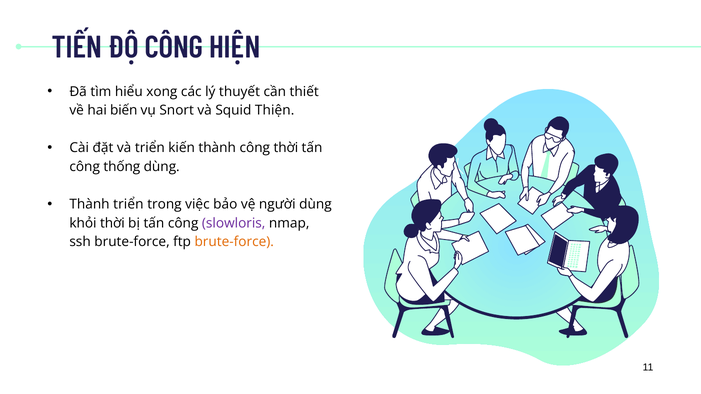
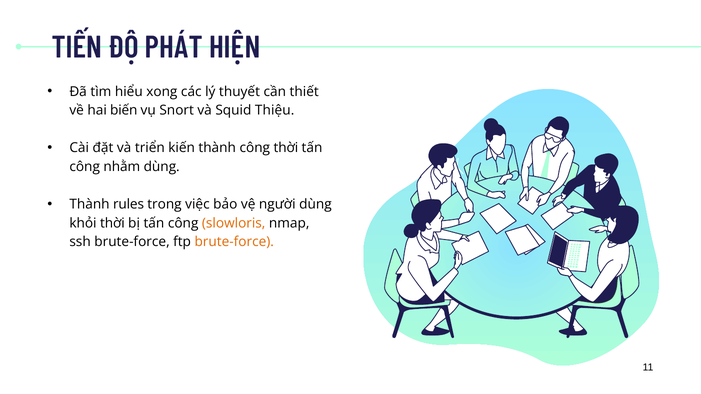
ĐỘ CÔNG: CÔNG -> PHÁT (174, 47)
Thiện: Thiện -> Thiệu (275, 111)
thống: thống -> nhằm (122, 167)
Thành triển: triển -> rules (129, 205)
slowloris colour: purple -> orange (234, 223)
